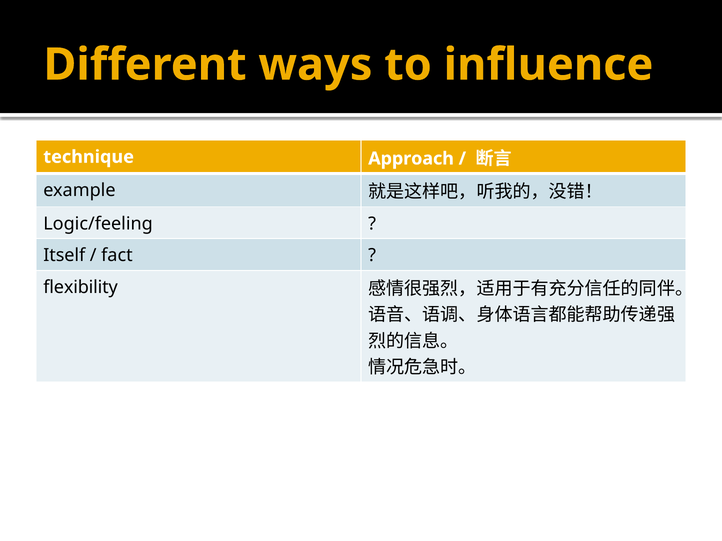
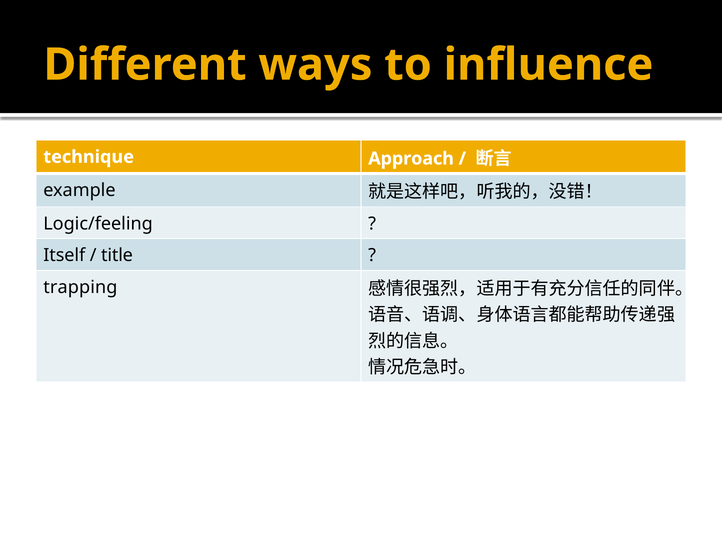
fact: fact -> title (117, 256)
flexibility: flexibility -> trapping (80, 288)
